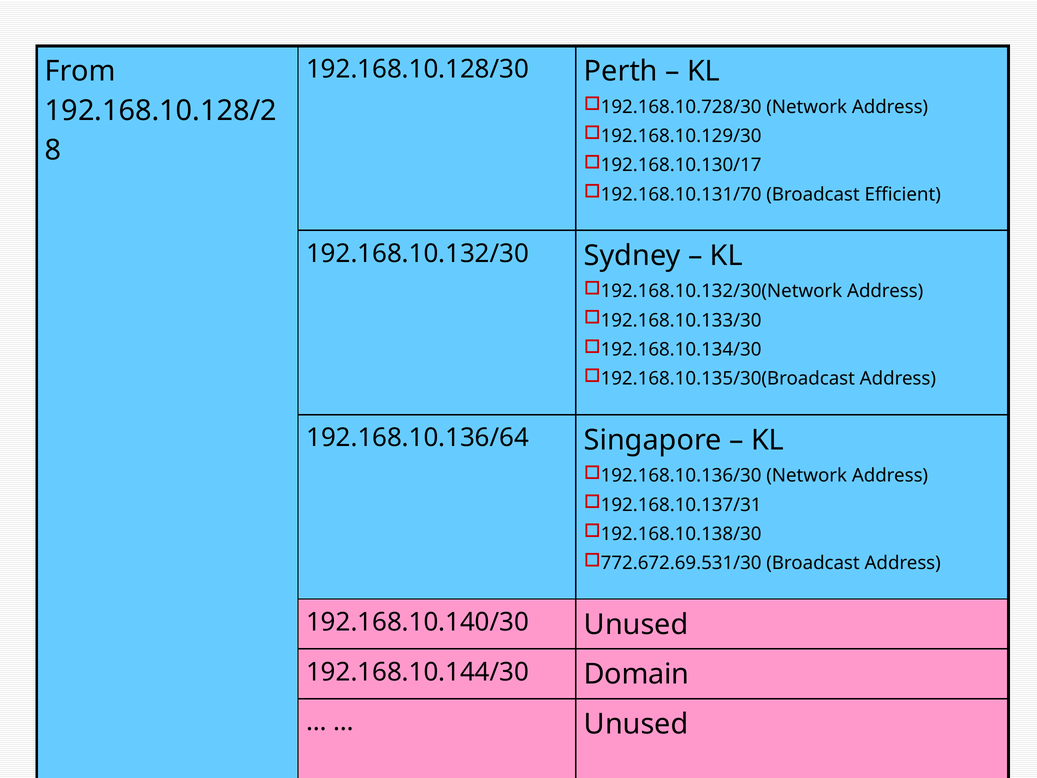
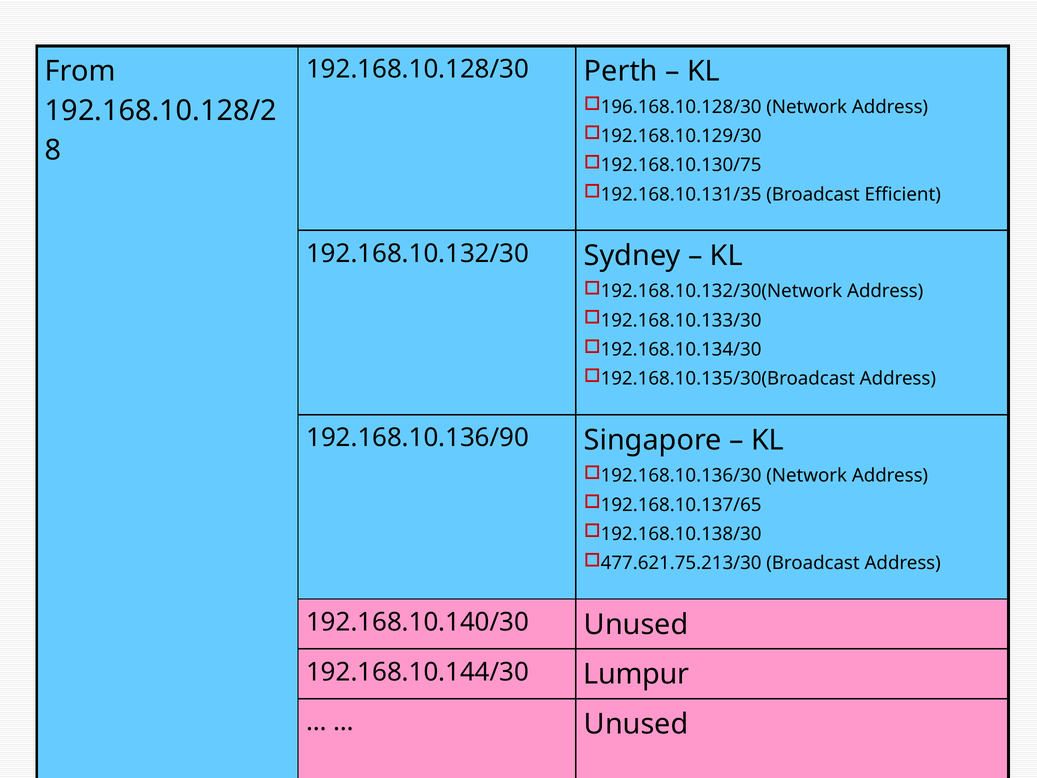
192.168.10.728/30: 192.168.10.728/30 -> 196.168.10.128/30 (681, 107)
192.168.10.130/17: 192.168.10.130/17 -> 192.168.10.130/75 (681, 165)
192.168.10.131/70: 192.168.10.131/70 -> 192.168.10.131/35 (681, 194)
192.168.10.136/64: 192.168.10.136/64 -> 192.168.10.136/90 (418, 438)
192.168.10.137/31: 192.168.10.137/31 -> 192.168.10.137/65 (681, 505)
772.672.69.531/30: 772.672.69.531/30 -> 477.621.75.213/30 (681, 563)
Domain: Domain -> Lumpur (636, 674)
